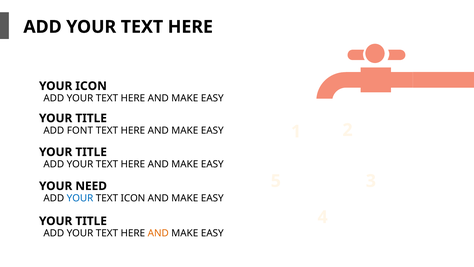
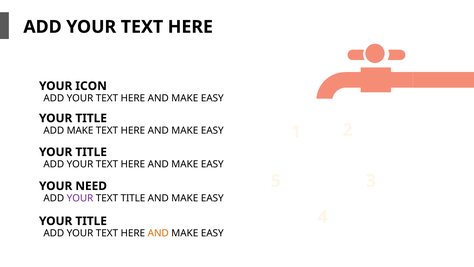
ADD FONT: FONT -> MAKE (80, 130)
YOUR colour: blue -> purple (80, 198)
TEXT ICON: ICON -> TITLE (133, 198)
